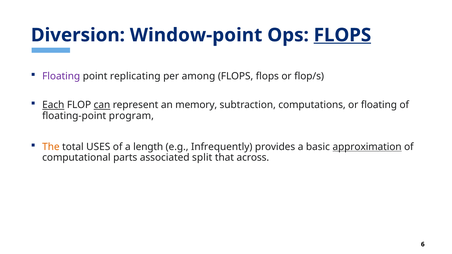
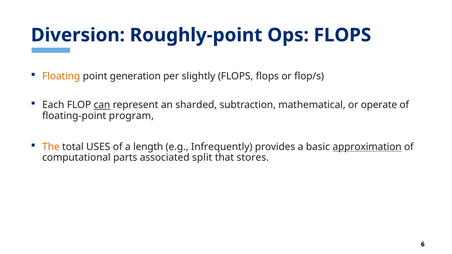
Window-point: Window-point -> Roughly-point (196, 35)
FLOPS underline: present -> none (342, 35)
Floating colour: purple -> orange (61, 76)
replicating: replicating -> generation (135, 76)
among: among -> slightly (199, 76)
Each underline: present -> none (53, 105)
memory: memory -> sharded (196, 105)
computations: computations -> mathematical (312, 105)
or floating: floating -> operate (379, 105)
across: across -> stores (253, 158)
